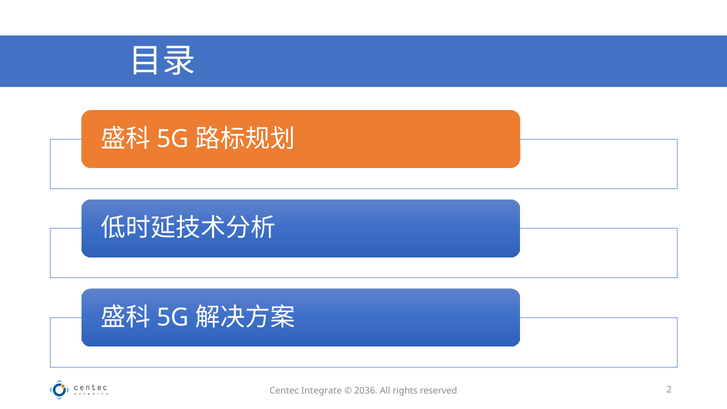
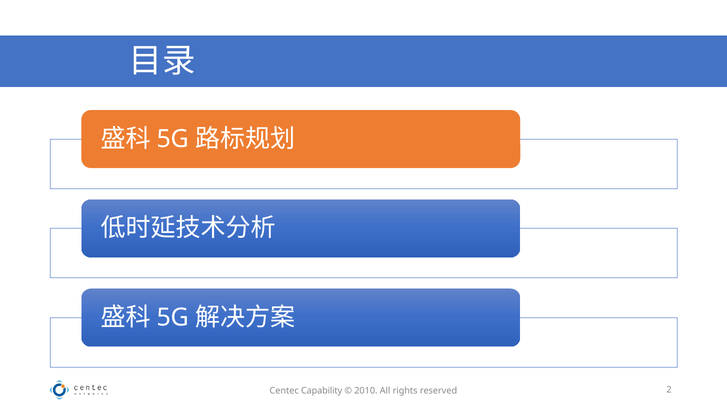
Integrate: Integrate -> Capability (322, 391)
2036: 2036 -> 2010 (366, 391)
